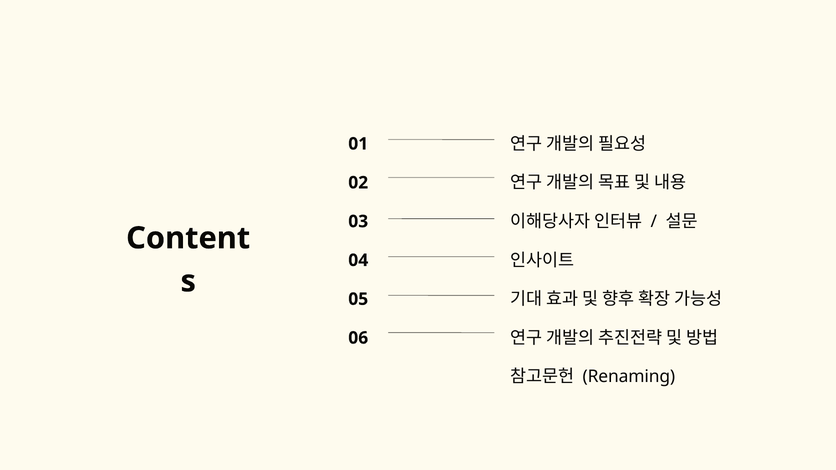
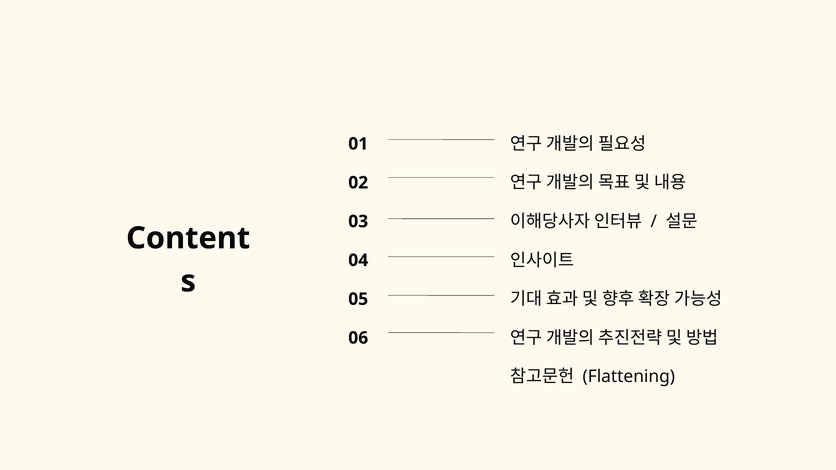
Renaming: Renaming -> Flattening (629, 377)
